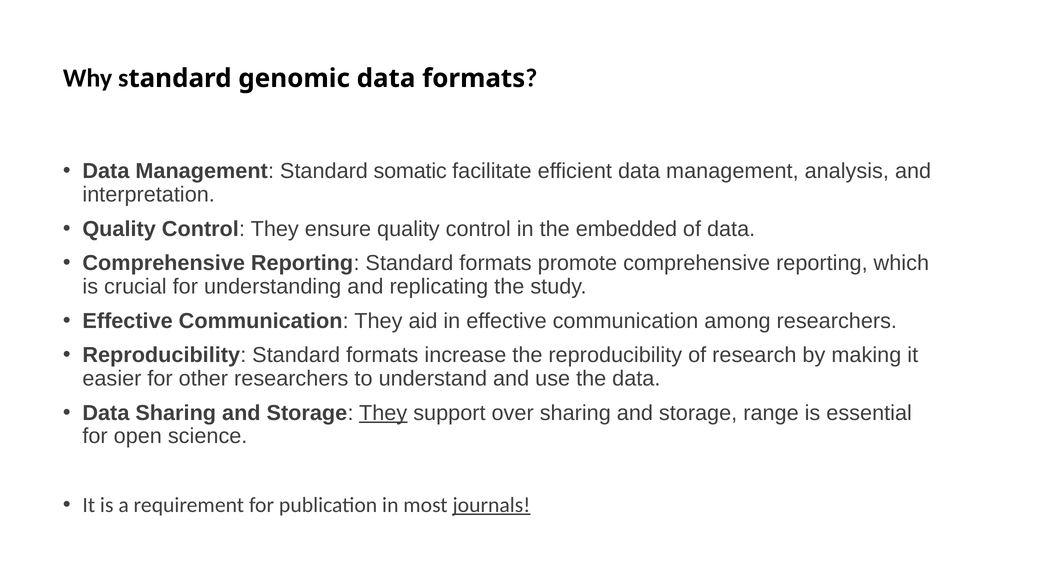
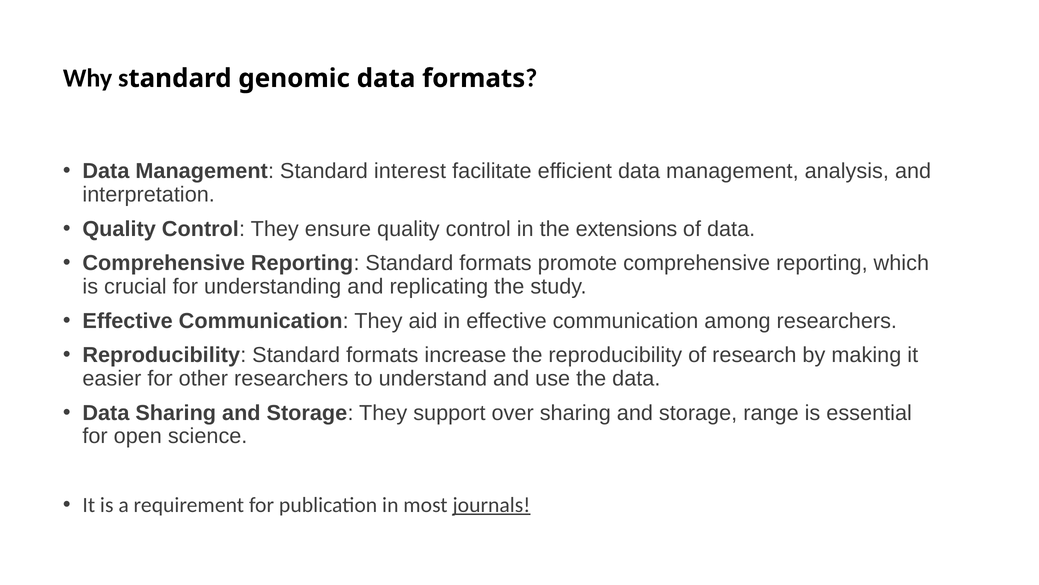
somatic: somatic -> interest (410, 171)
embedded: embedded -> extensions (627, 229)
They underline: present -> none (383, 412)
